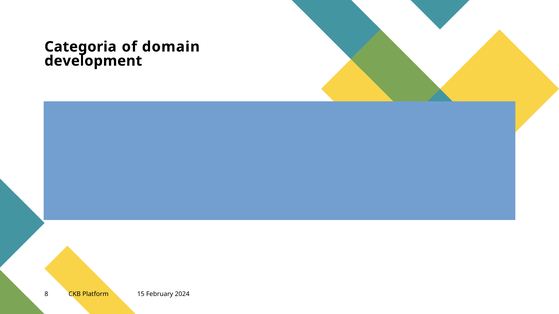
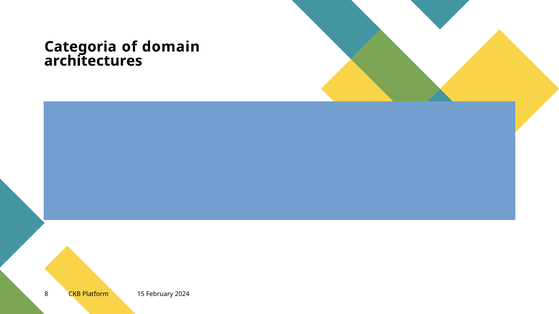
development: development -> architectures (93, 61)
